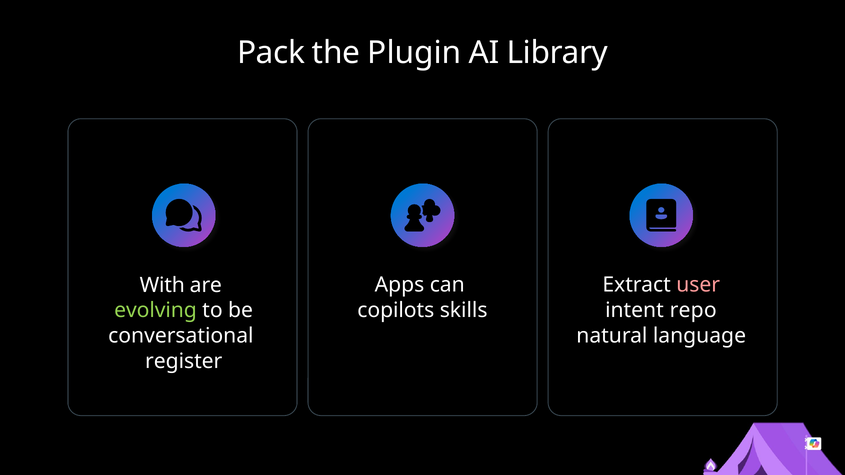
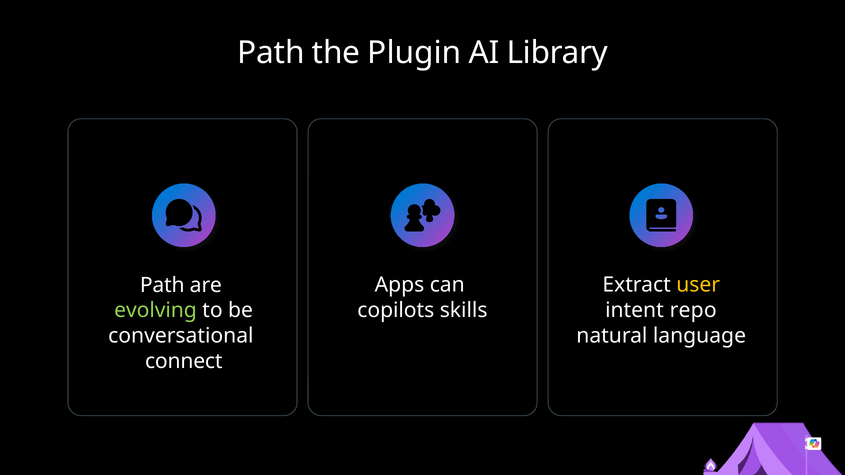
Pack: Pack -> Path (271, 53)
user colour: pink -> yellow (698, 285)
With: With -> Path (162, 285)
register: register -> connect (184, 361)
